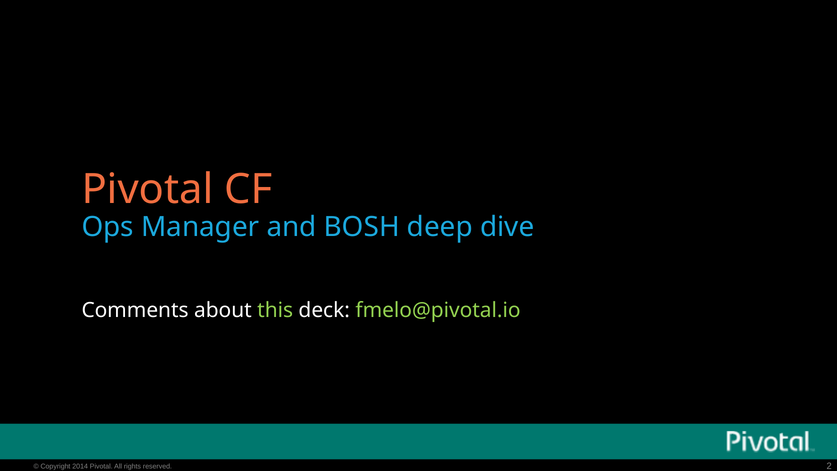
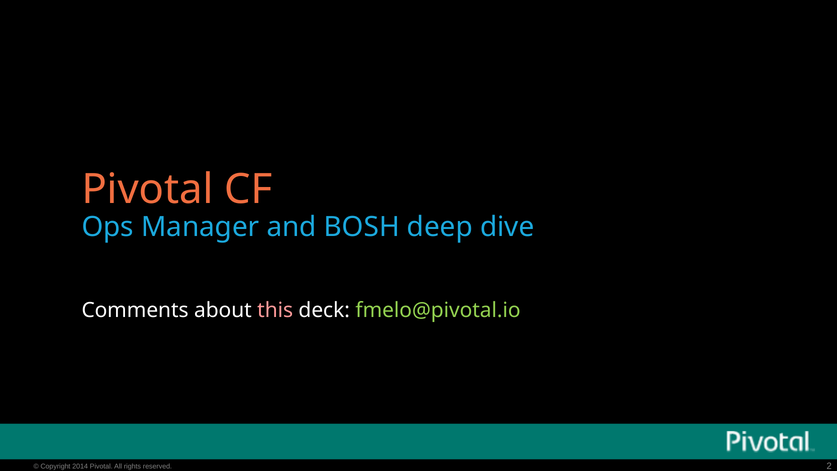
this colour: light green -> pink (275, 310)
